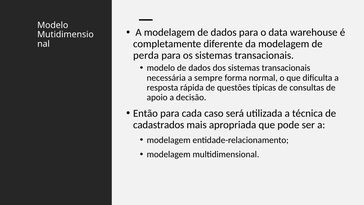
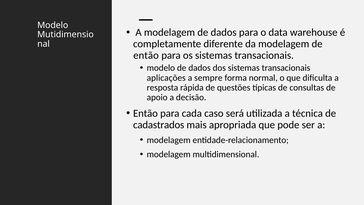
perda: perda -> então (146, 55)
necessária: necessária -> aplicações (166, 78)
